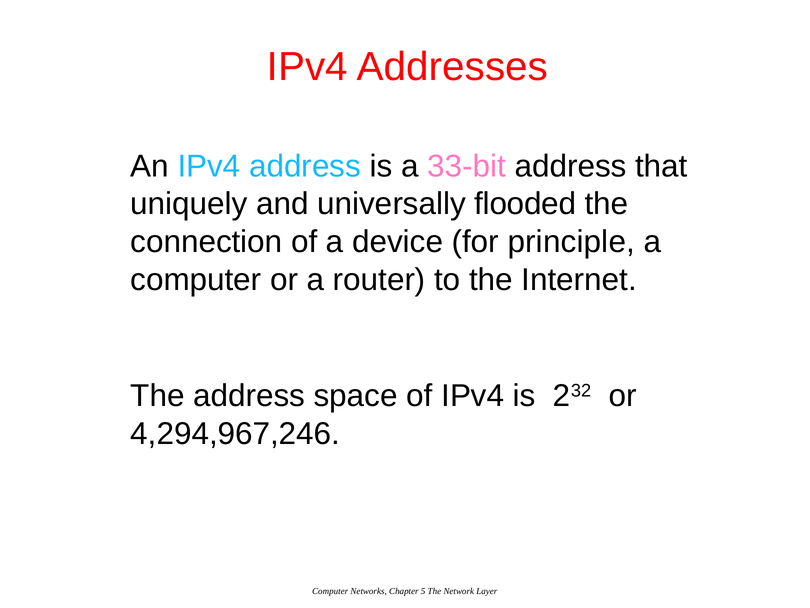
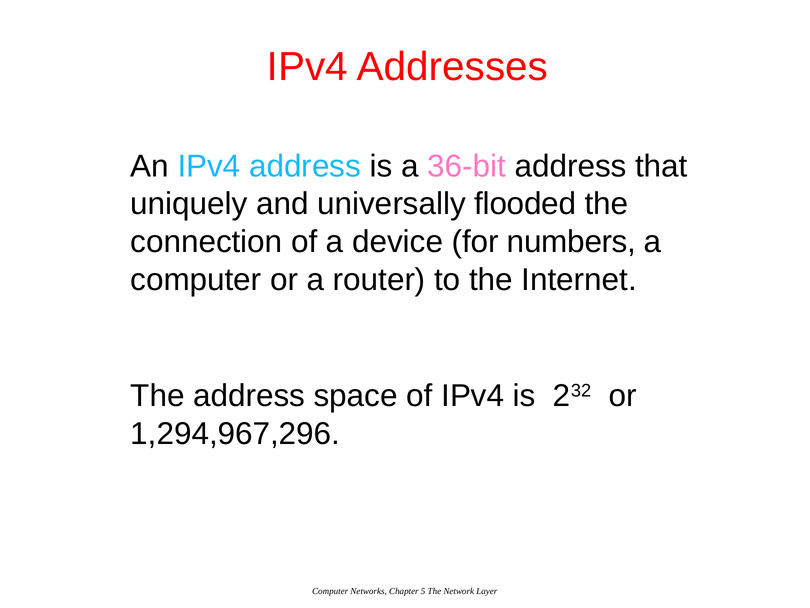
33-bit: 33-bit -> 36-bit (467, 166)
principle: principle -> numbers (572, 242)
4,294,967,246: 4,294,967,246 -> 1,294,967,296 (235, 434)
